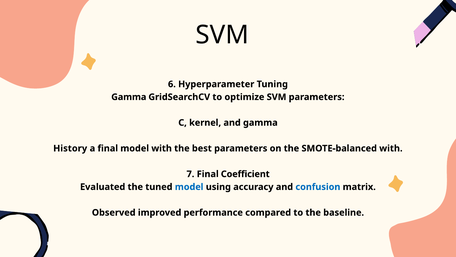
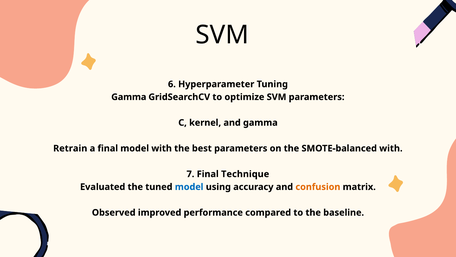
History: History -> Retrain (70, 148)
Coefficient: Coefficient -> Technique (245, 174)
confusion colour: blue -> orange (318, 187)
